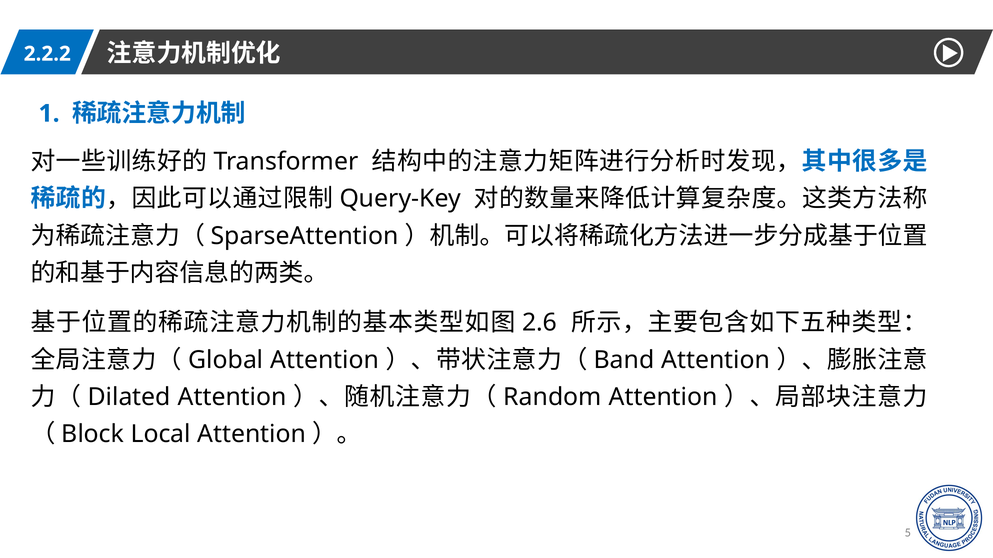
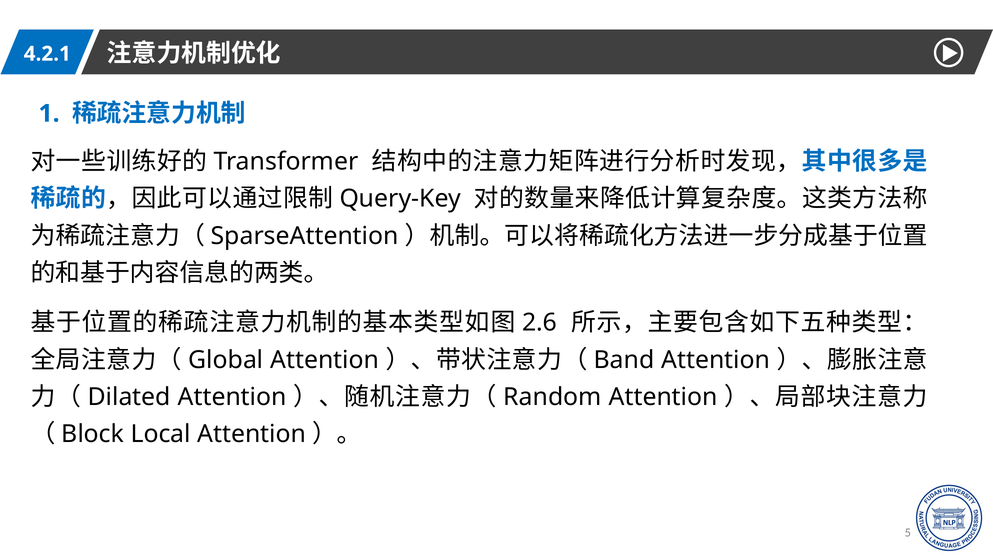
2.2.2: 2.2.2 -> 4.2.1 (47, 54)
